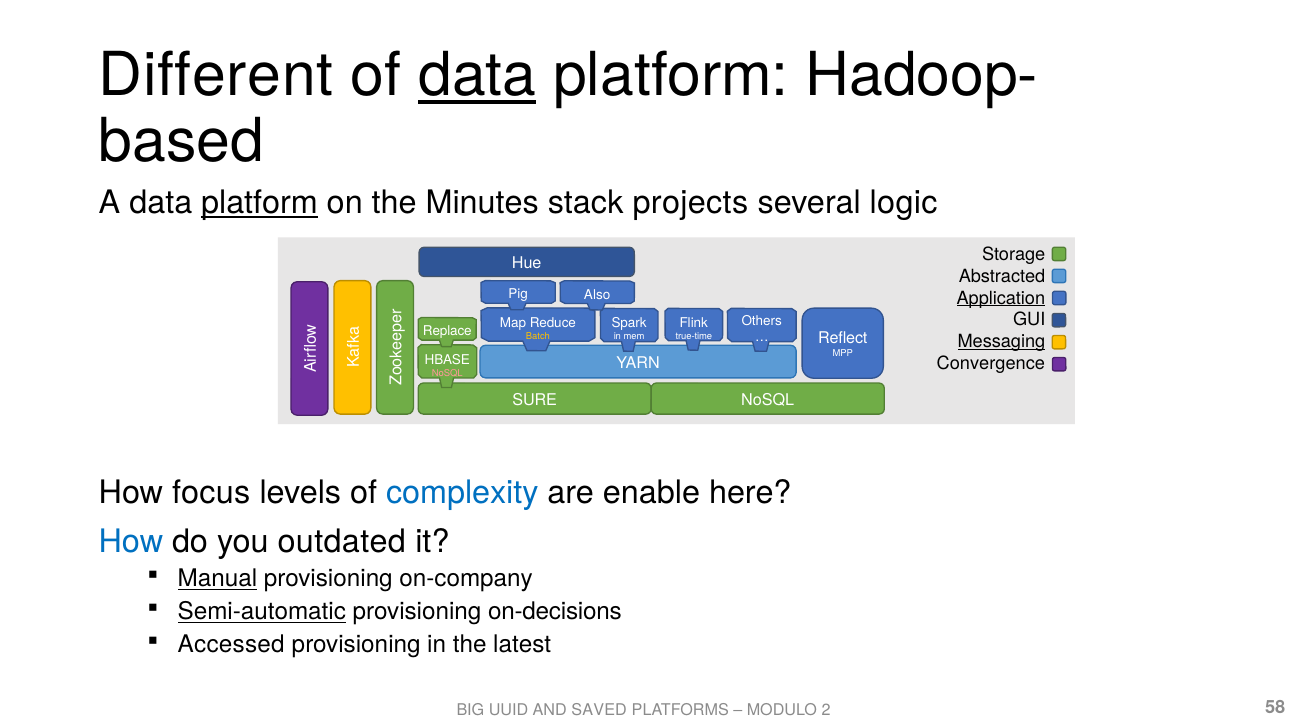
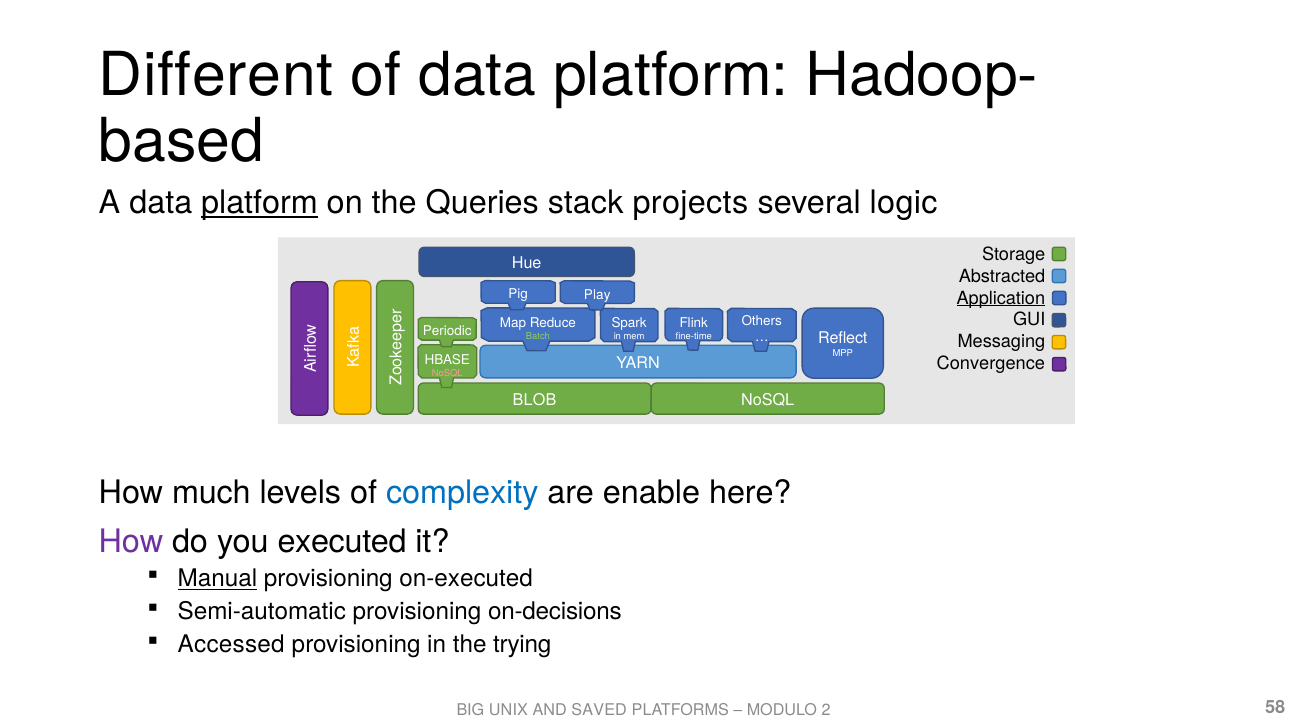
data underline: present -> none (477, 76)
Minutes: Minutes -> Queries (482, 203)
Also: Also -> Play (597, 295)
Replace: Replace -> Periodic (447, 332)
Batch colour: yellow -> light green (538, 337)
true-time: true-time -> fine-time (694, 337)
Messaging underline: present -> none (1001, 342)
SURE: SURE -> BLOB (535, 400)
focus: focus -> much (211, 493)
How colour: blue -> purple (131, 542)
outdated: outdated -> executed (342, 542)
on-company: on-company -> on-executed (466, 579)
Semi-automatic underline: present -> none (262, 612)
latest: latest -> trying (522, 645)
UUID: UUID -> UNIX (508, 710)
